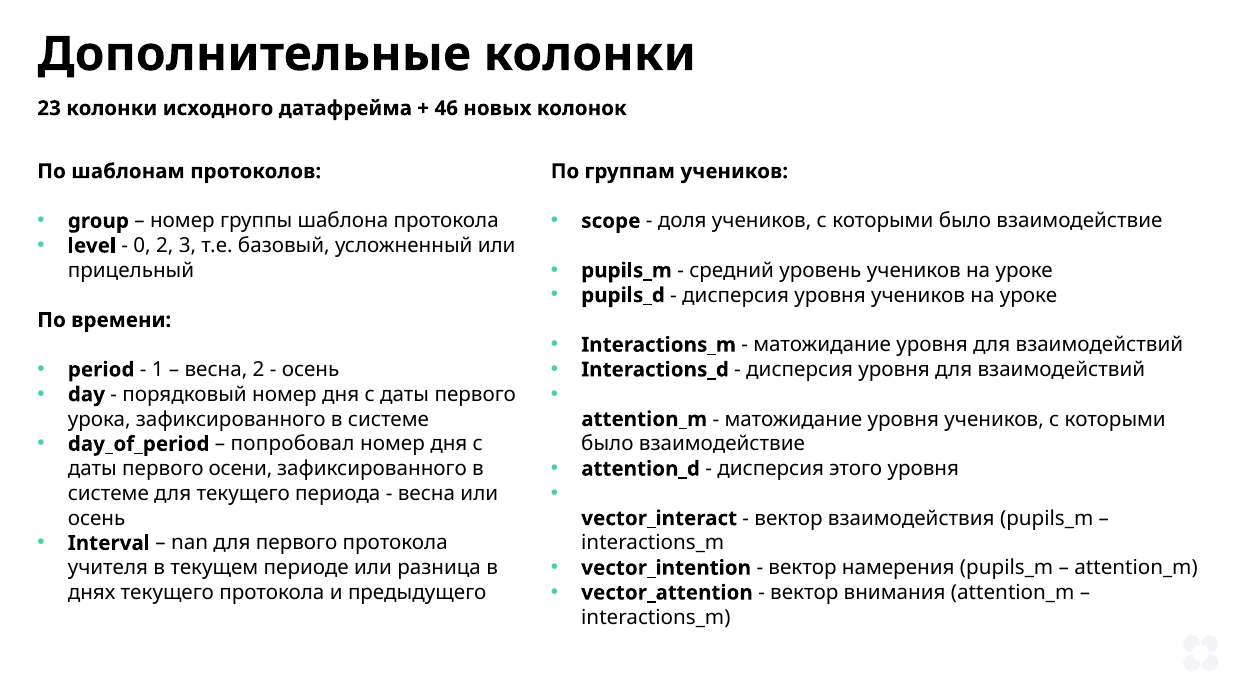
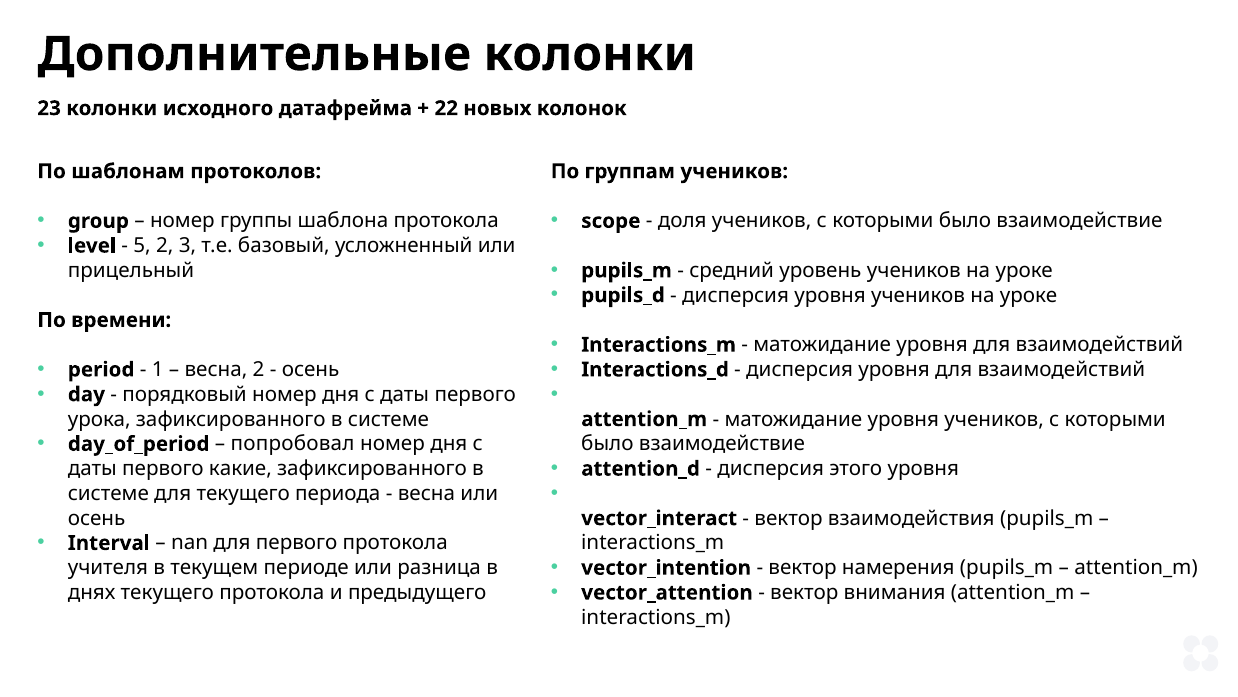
46: 46 -> 22 (446, 108)
0: 0 -> 5 (142, 246)
осени: осени -> какие (240, 468)
